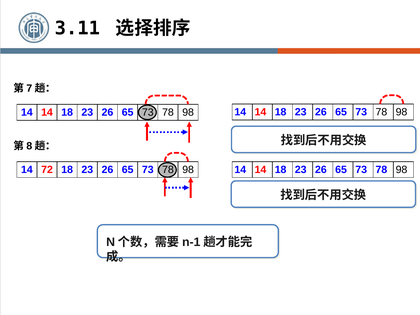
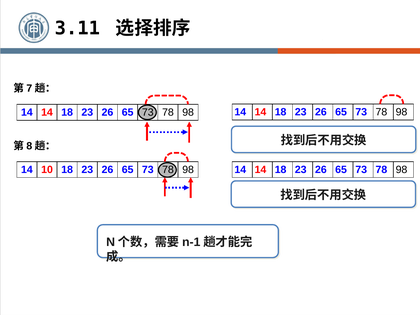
72: 72 -> 10 (47, 170)
